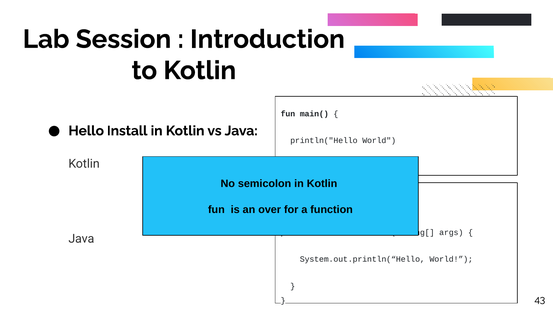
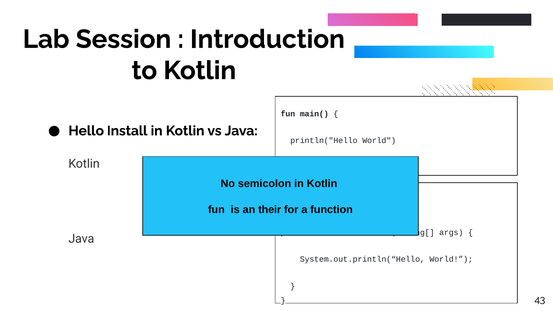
over: over -> their (270, 210)
